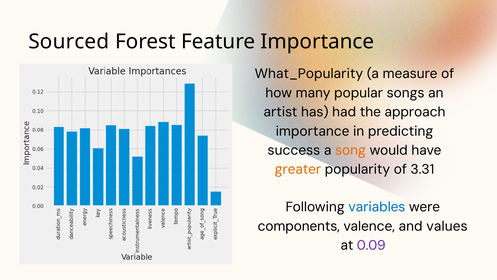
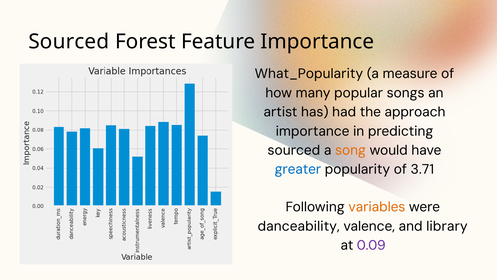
success: success -> sourced (294, 150)
greater colour: orange -> blue (298, 169)
3.31: 3.31 -> 3.71 (422, 169)
variables colour: blue -> orange (377, 207)
components: components -> danceability (299, 226)
values: values -> library (447, 226)
